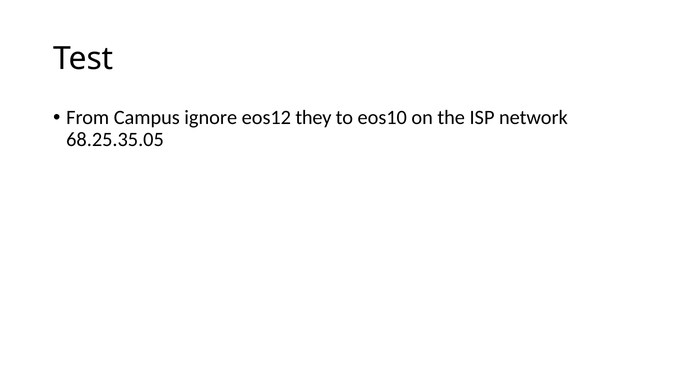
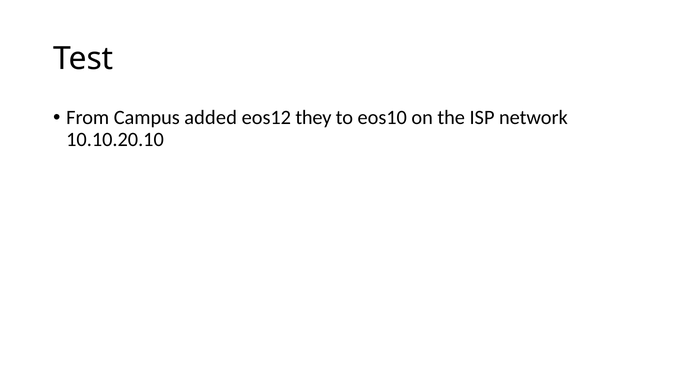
ignore: ignore -> added (211, 118)
68.25.35.05: 68.25.35.05 -> 10.10.20.10 (115, 140)
